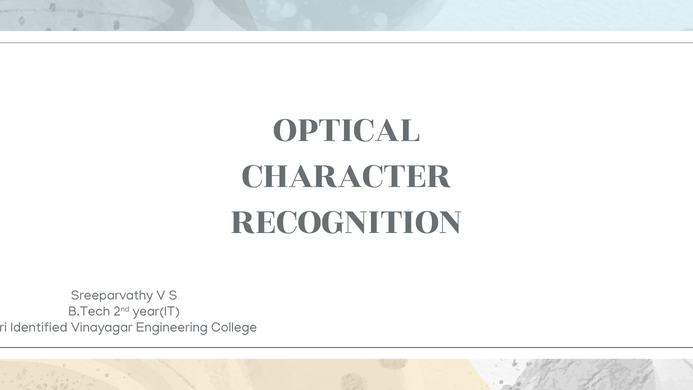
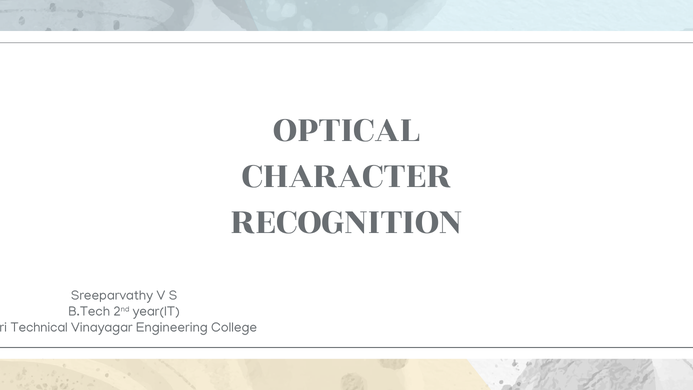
Identified: Identified -> Technical (39, 327)
